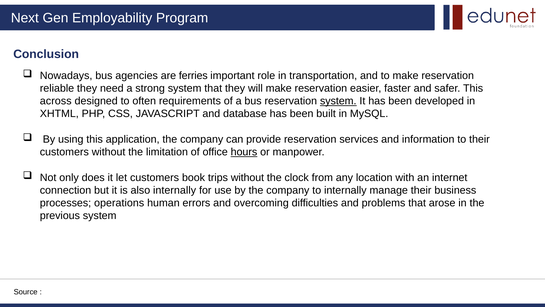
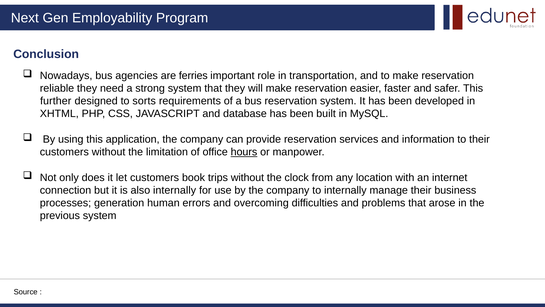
across: across -> further (56, 101)
often: often -> sorts (144, 101)
system underline: present -> none (338, 101)
operations: operations -> generation (119, 203)
